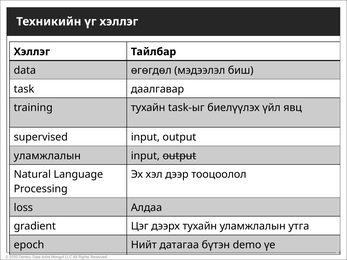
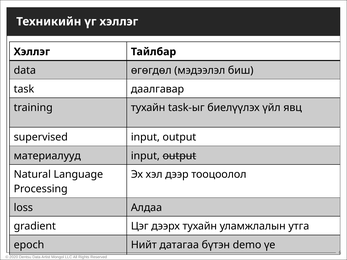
уламжлалын: уламжлалын -> материалууд (47, 156)
